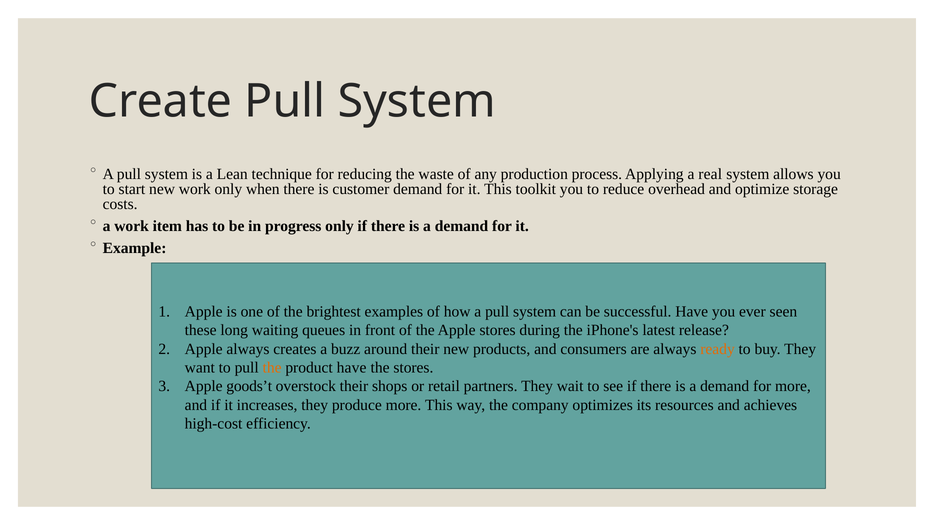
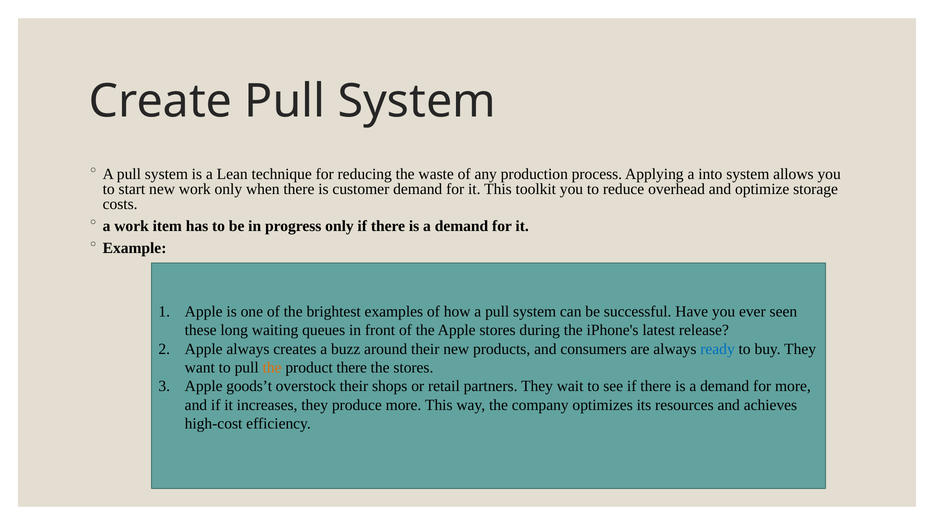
real: real -> into (710, 174)
ready colour: orange -> blue (718, 349)
product have: have -> there (352, 368)
